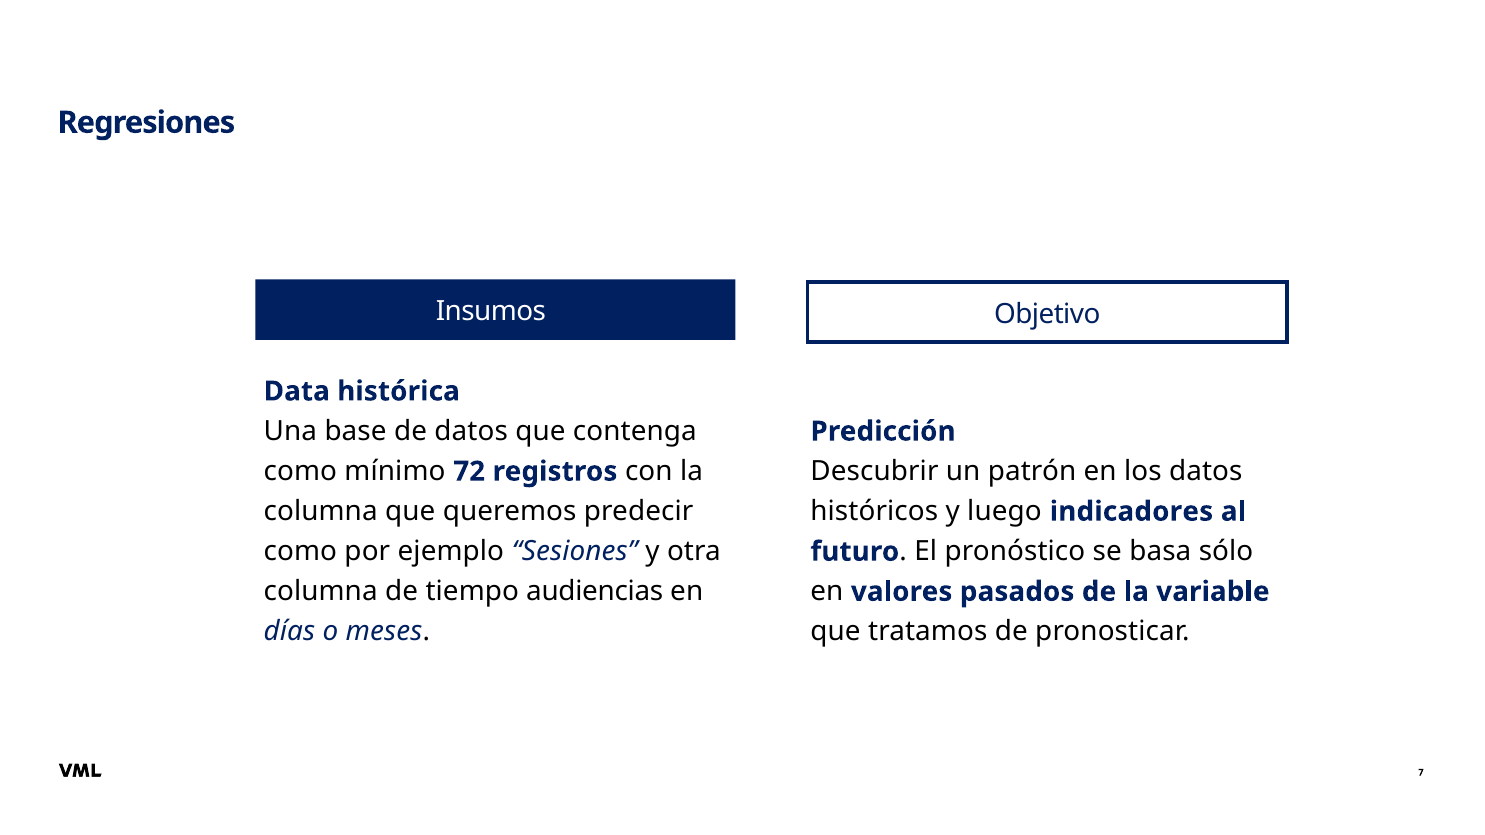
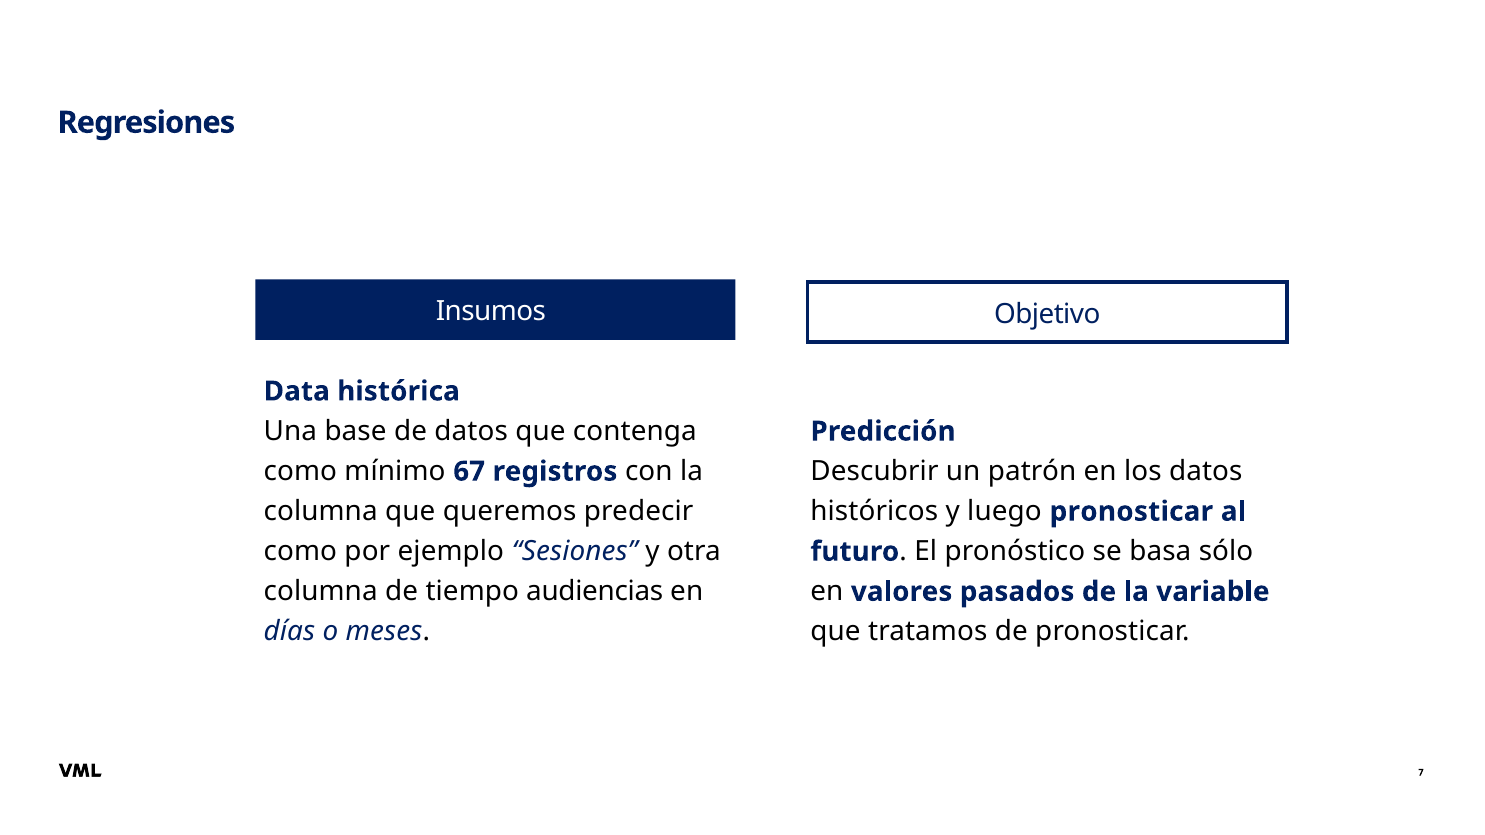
72: 72 -> 67 (469, 472)
luego indicadores: indicadores -> pronosticar (1131, 512)
